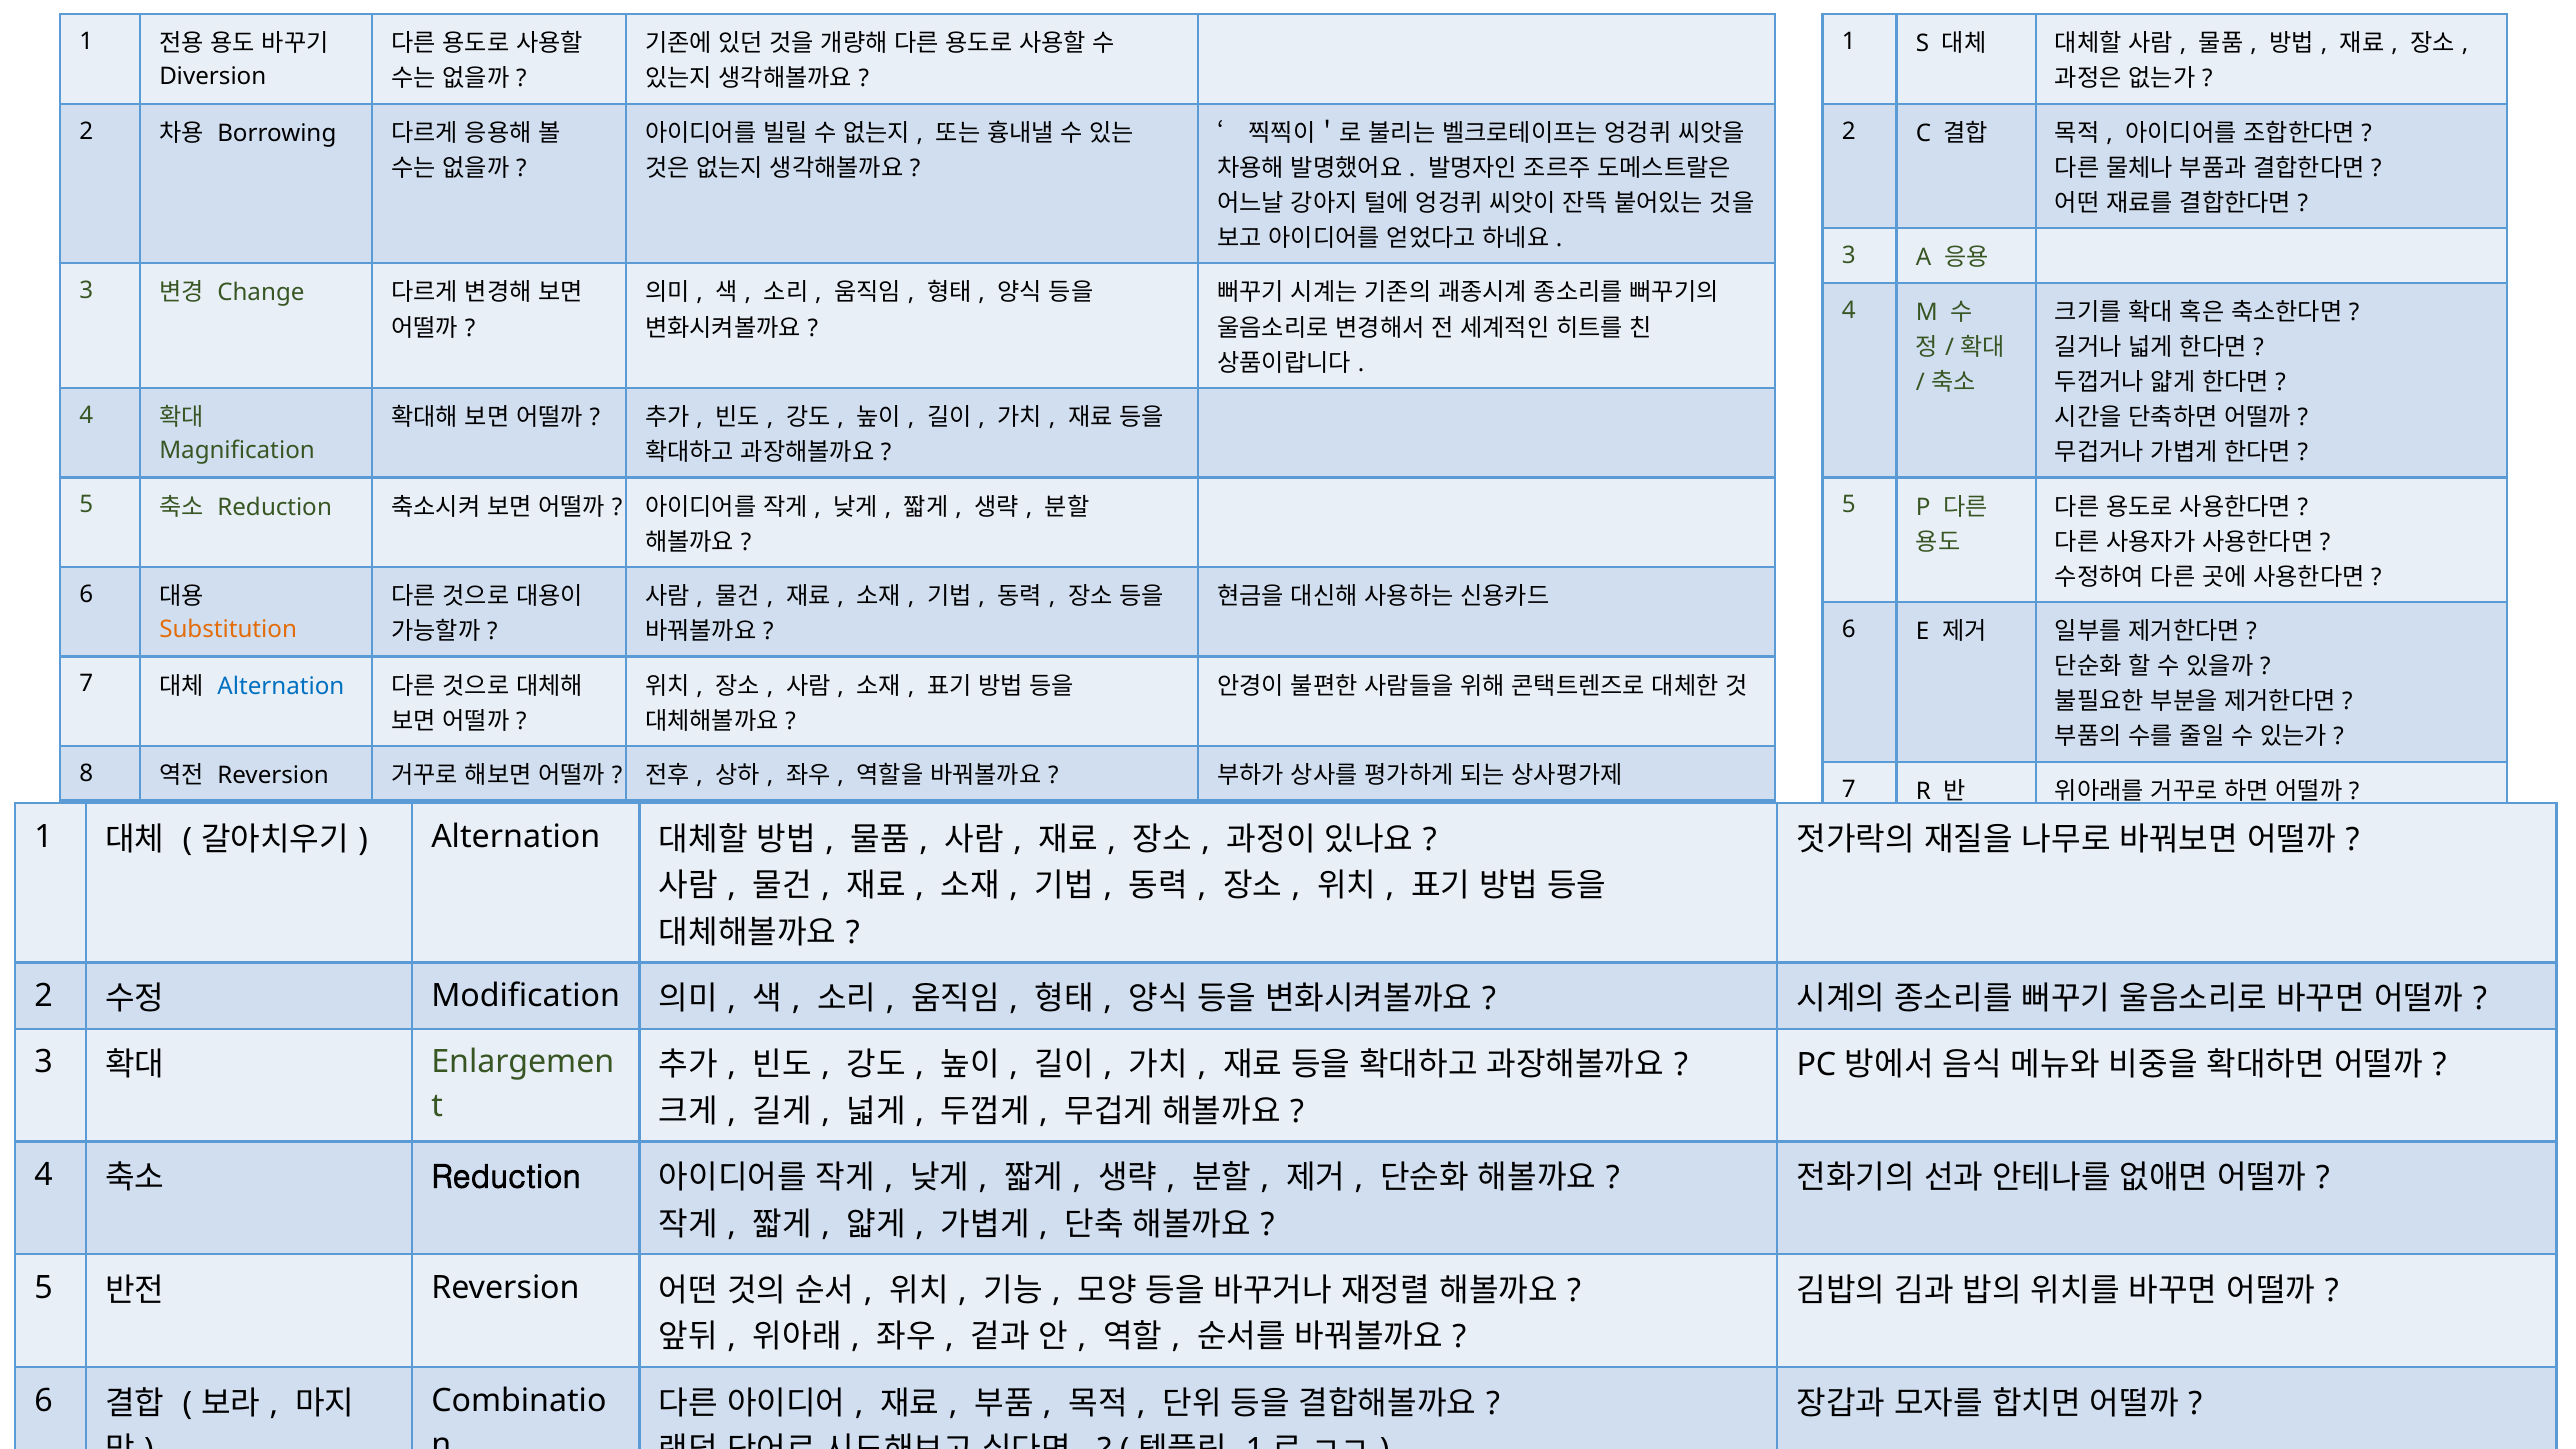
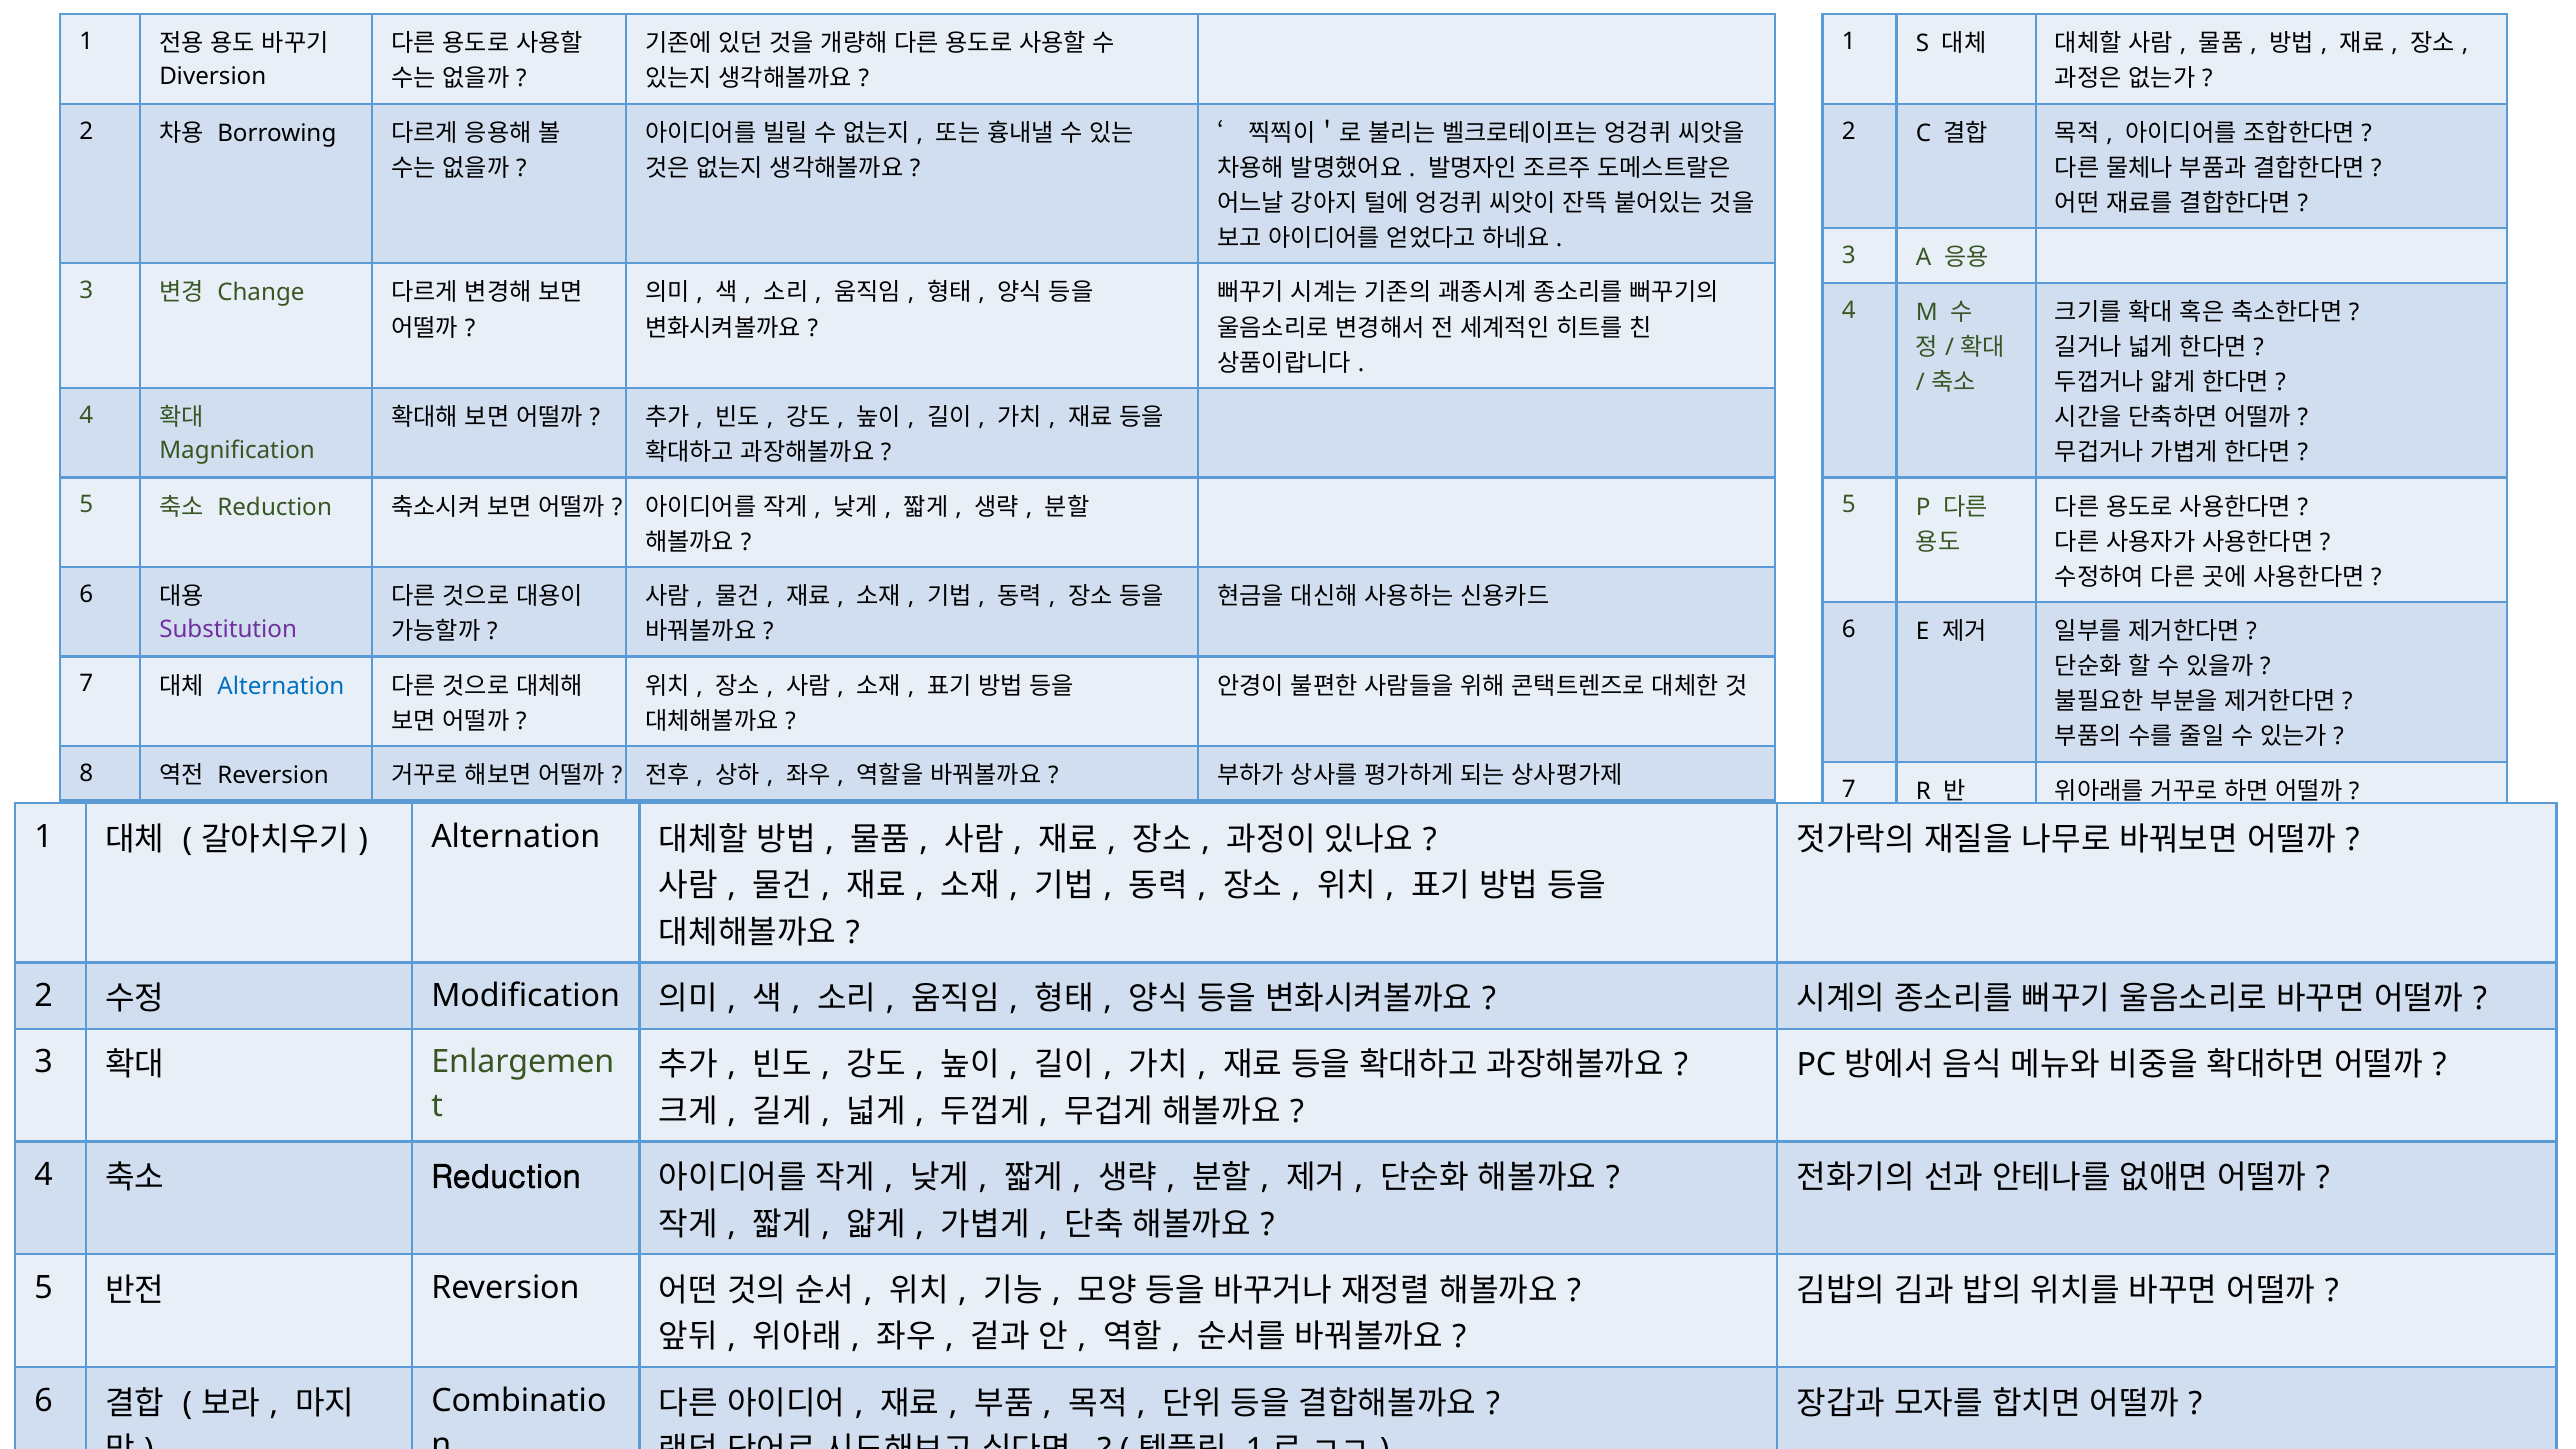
Substitution colour: orange -> purple (228, 629)
